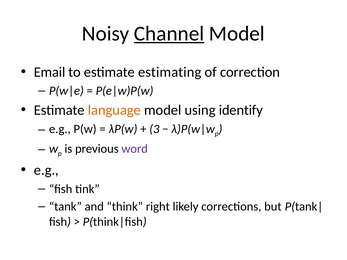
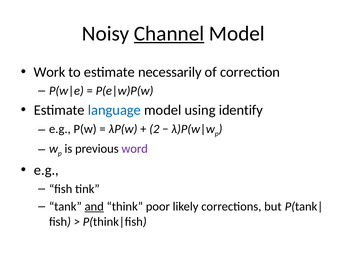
Email: Email -> Work (50, 72)
estimating: estimating -> necessarily (170, 72)
language colour: orange -> blue (114, 110)
3: 3 -> 2 (154, 129)
and underline: none -> present (94, 207)
right: right -> poor (158, 207)
